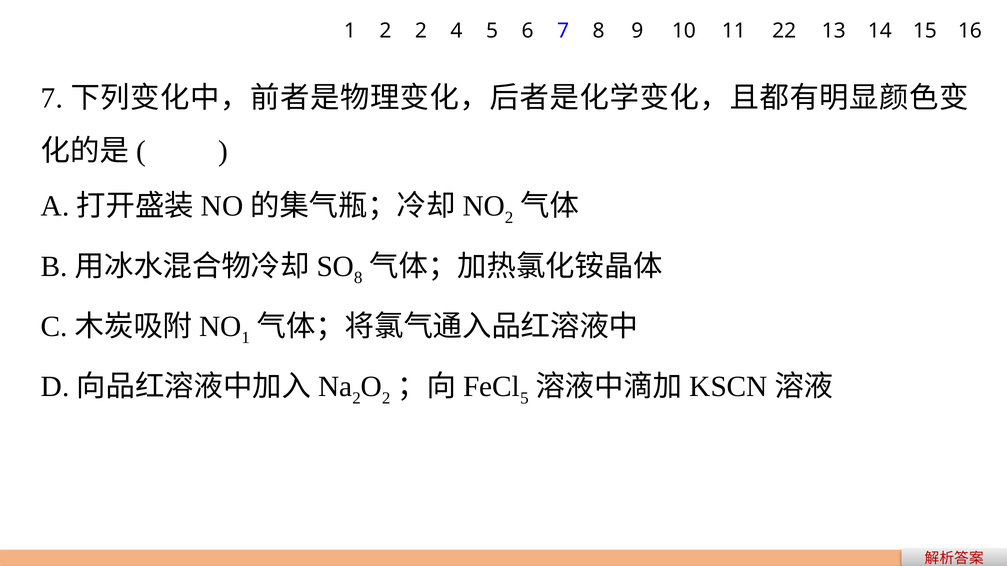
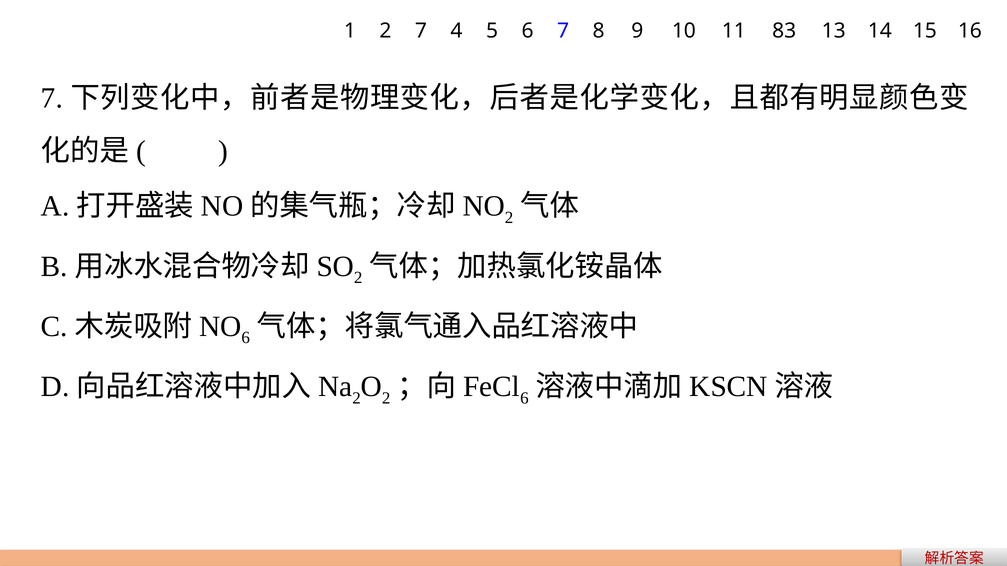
2 2: 2 -> 7 (421, 31)
22: 22 -> 83 (784, 31)
8: 8 -> 2 (358, 278)
1: 1 -> 6 (246, 338)
5: 5 -> 6 (524, 398)
